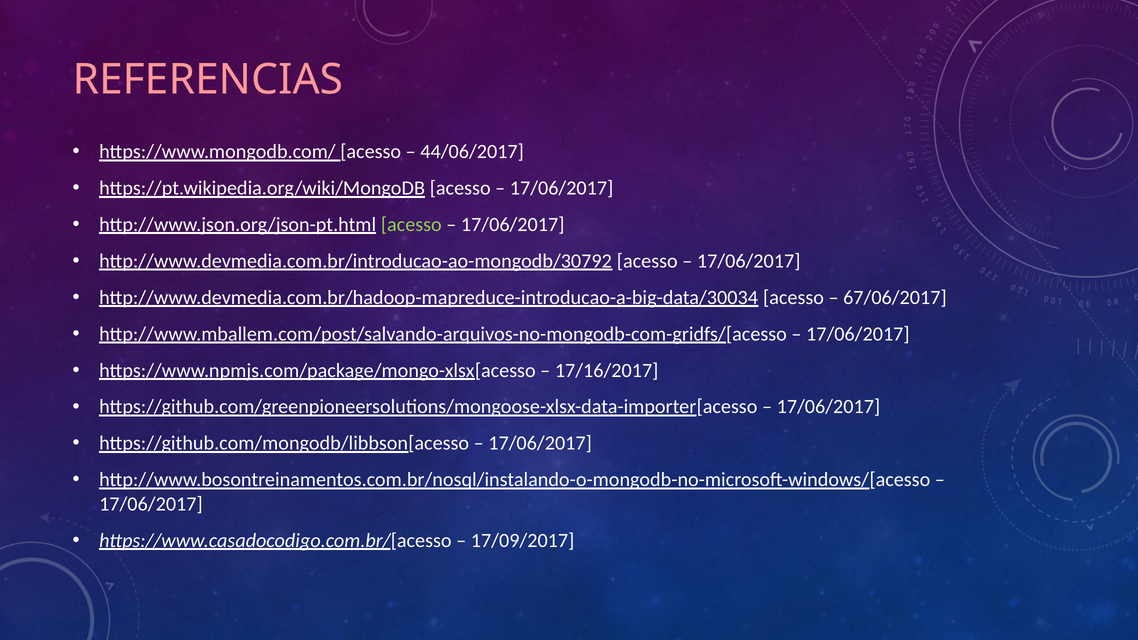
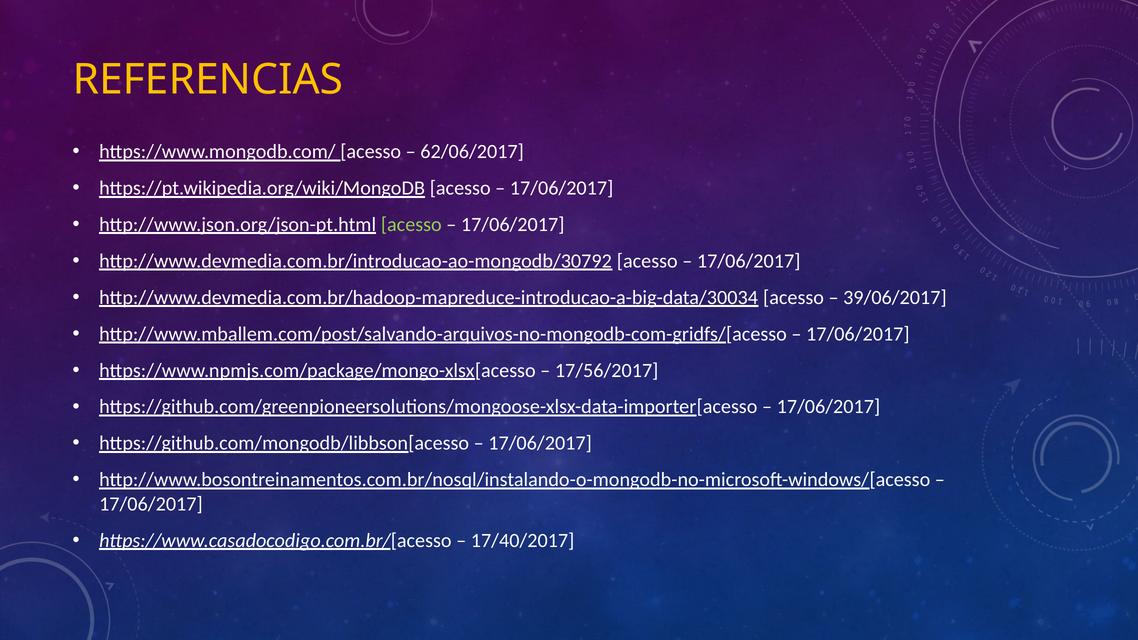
REFERENCIAS colour: pink -> yellow (208, 80)
44/06/2017: 44/06/2017 -> 62/06/2017 (472, 152)
67/06/2017: 67/06/2017 -> 39/06/2017 (895, 298)
17/16/2017: 17/16/2017 -> 17/56/2017 (607, 370)
17/09/2017: 17/09/2017 -> 17/40/2017 (523, 540)
